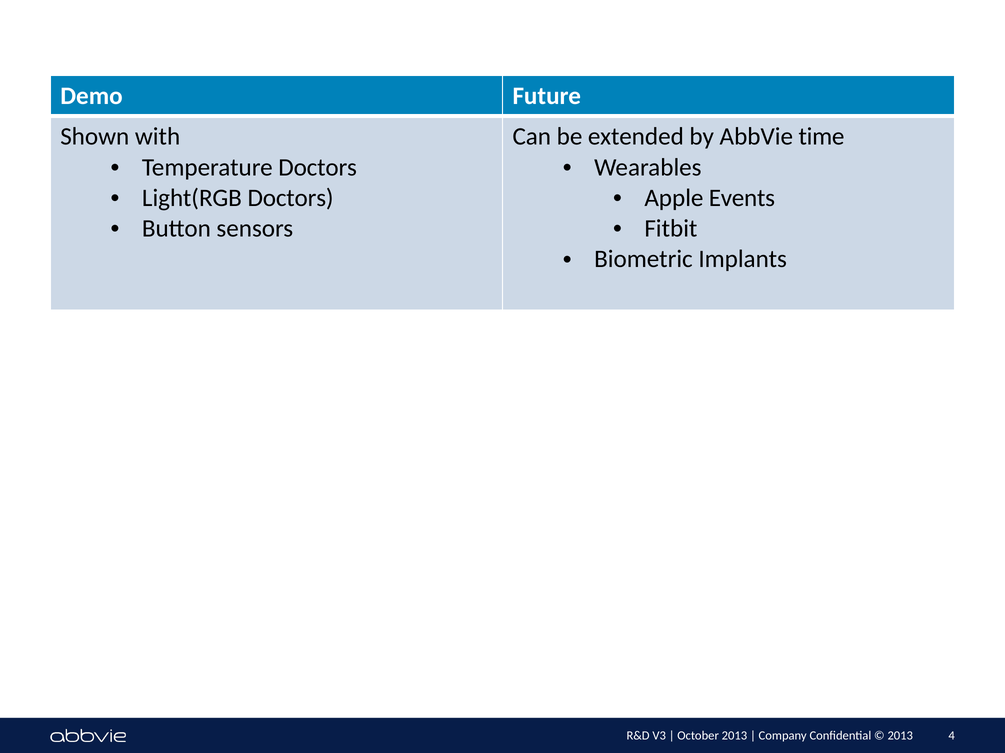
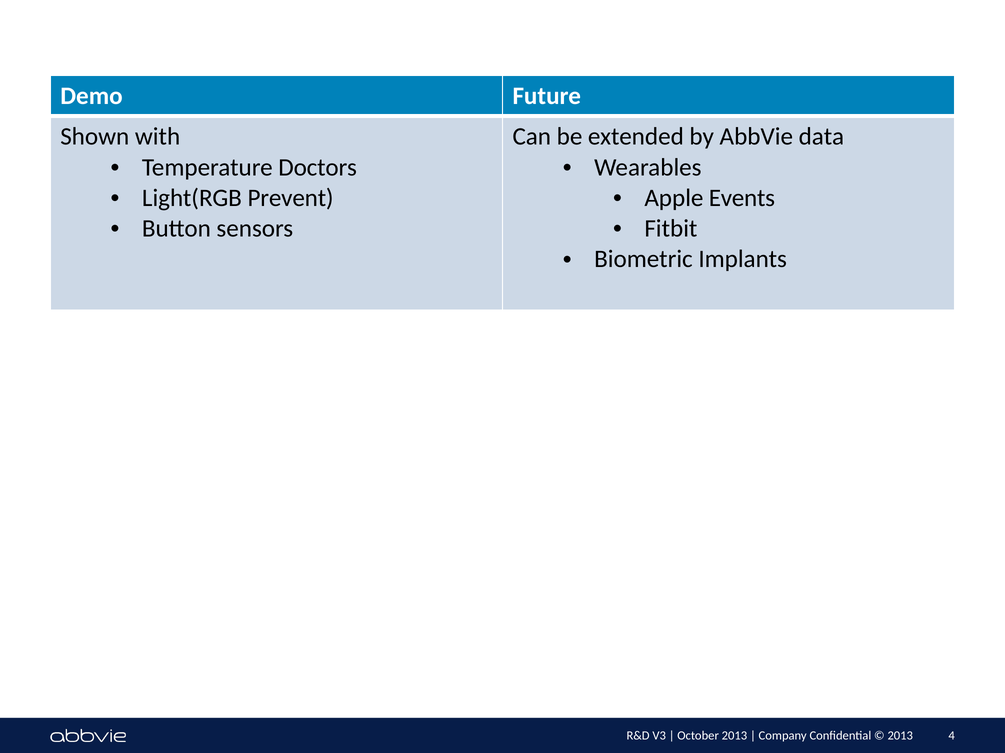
time: time -> data (821, 137)
Light(RGB Doctors: Doctors -> Prevent (291, 198)
